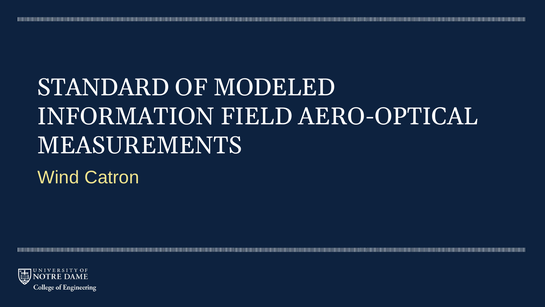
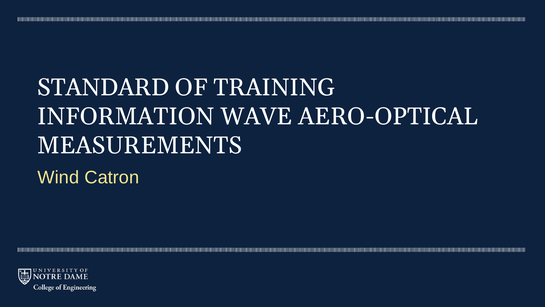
MODELED: MODELED -> TRAINING (274, 87)
FIELD: FIELD -> WAVE (256, 116)
